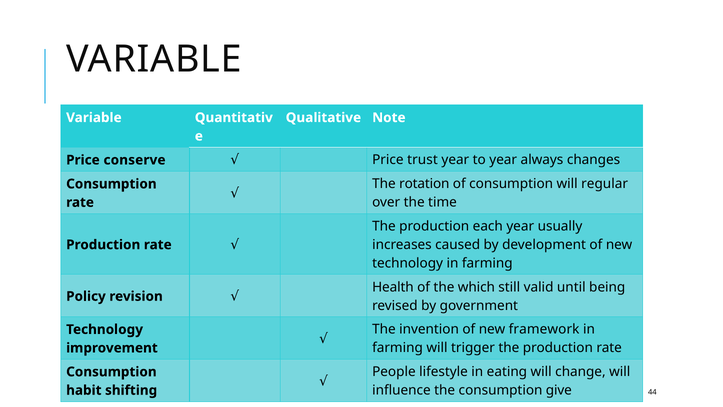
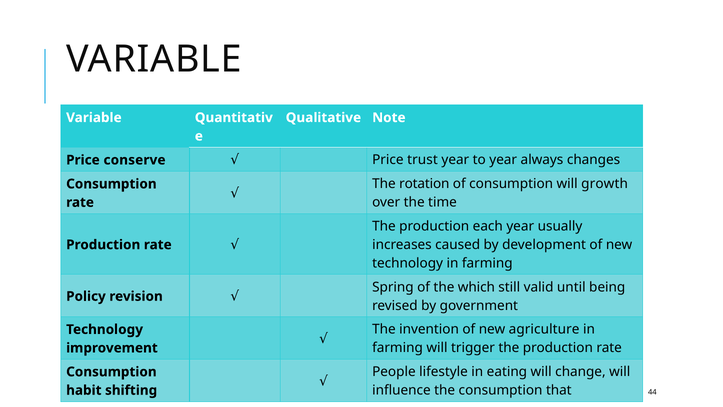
regular: regular -> growth (605, 184)
Health: Health -> Spring (393, 287)
framework: framework -> agriculture (544, 329)
give: give -> that (559, 390)
